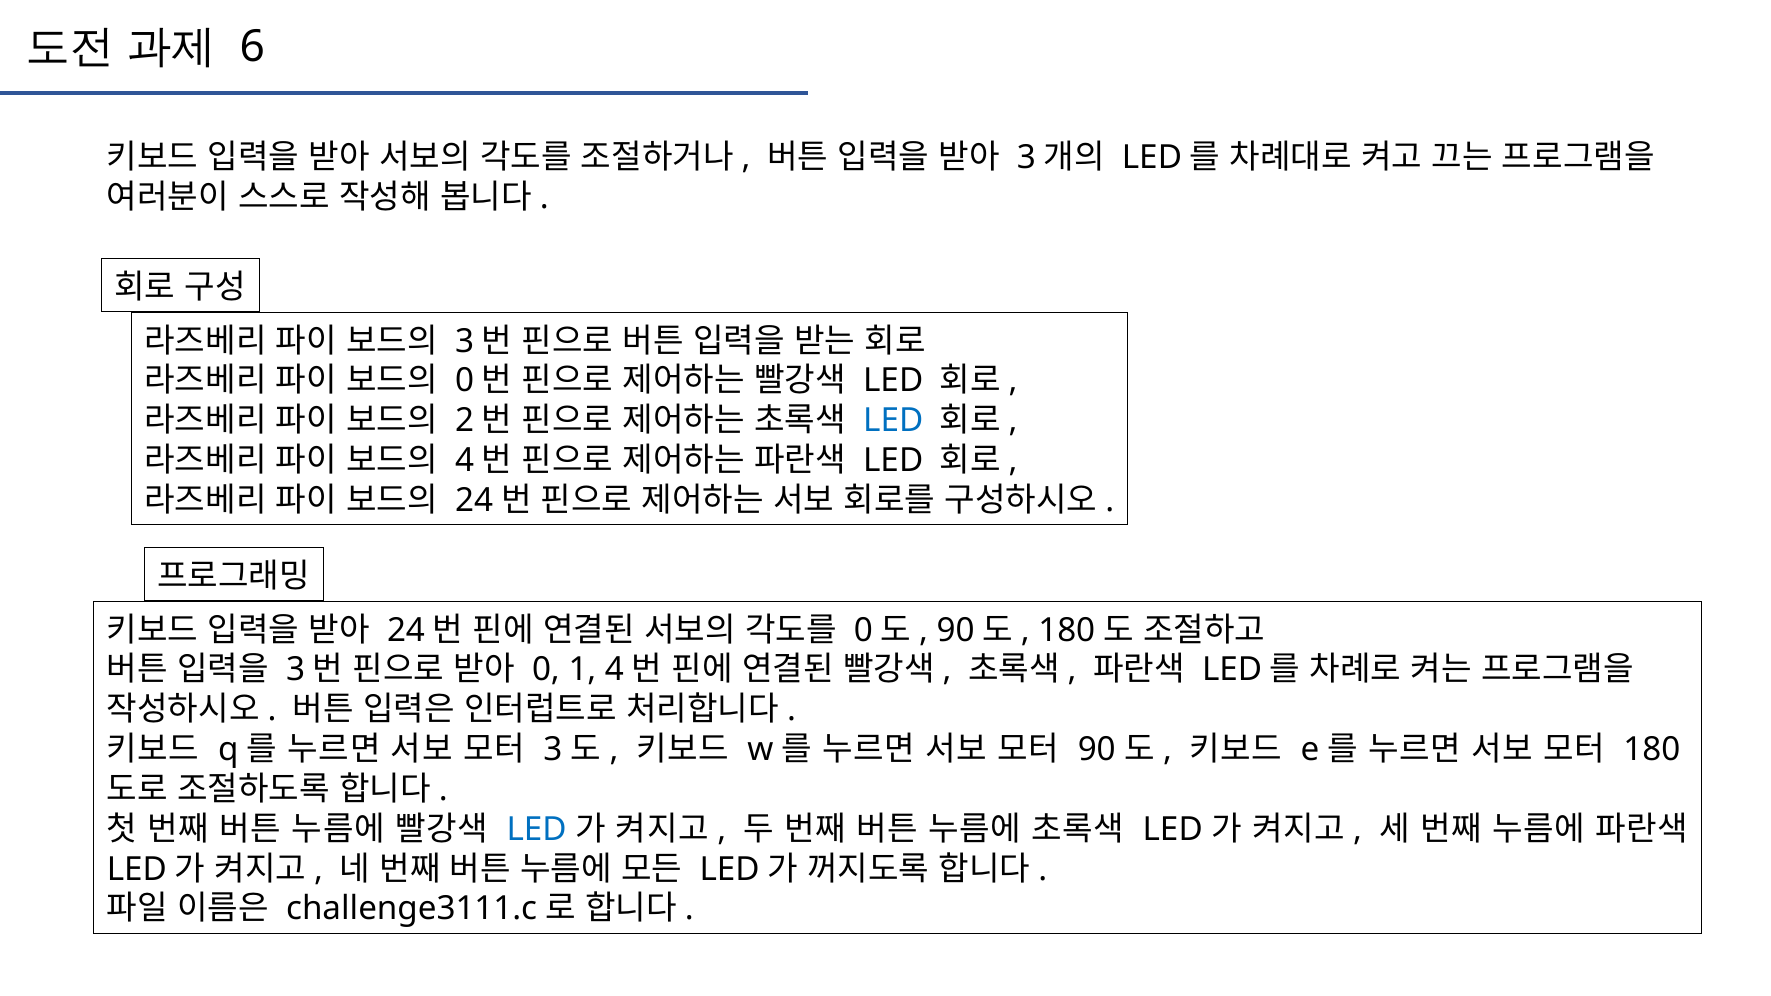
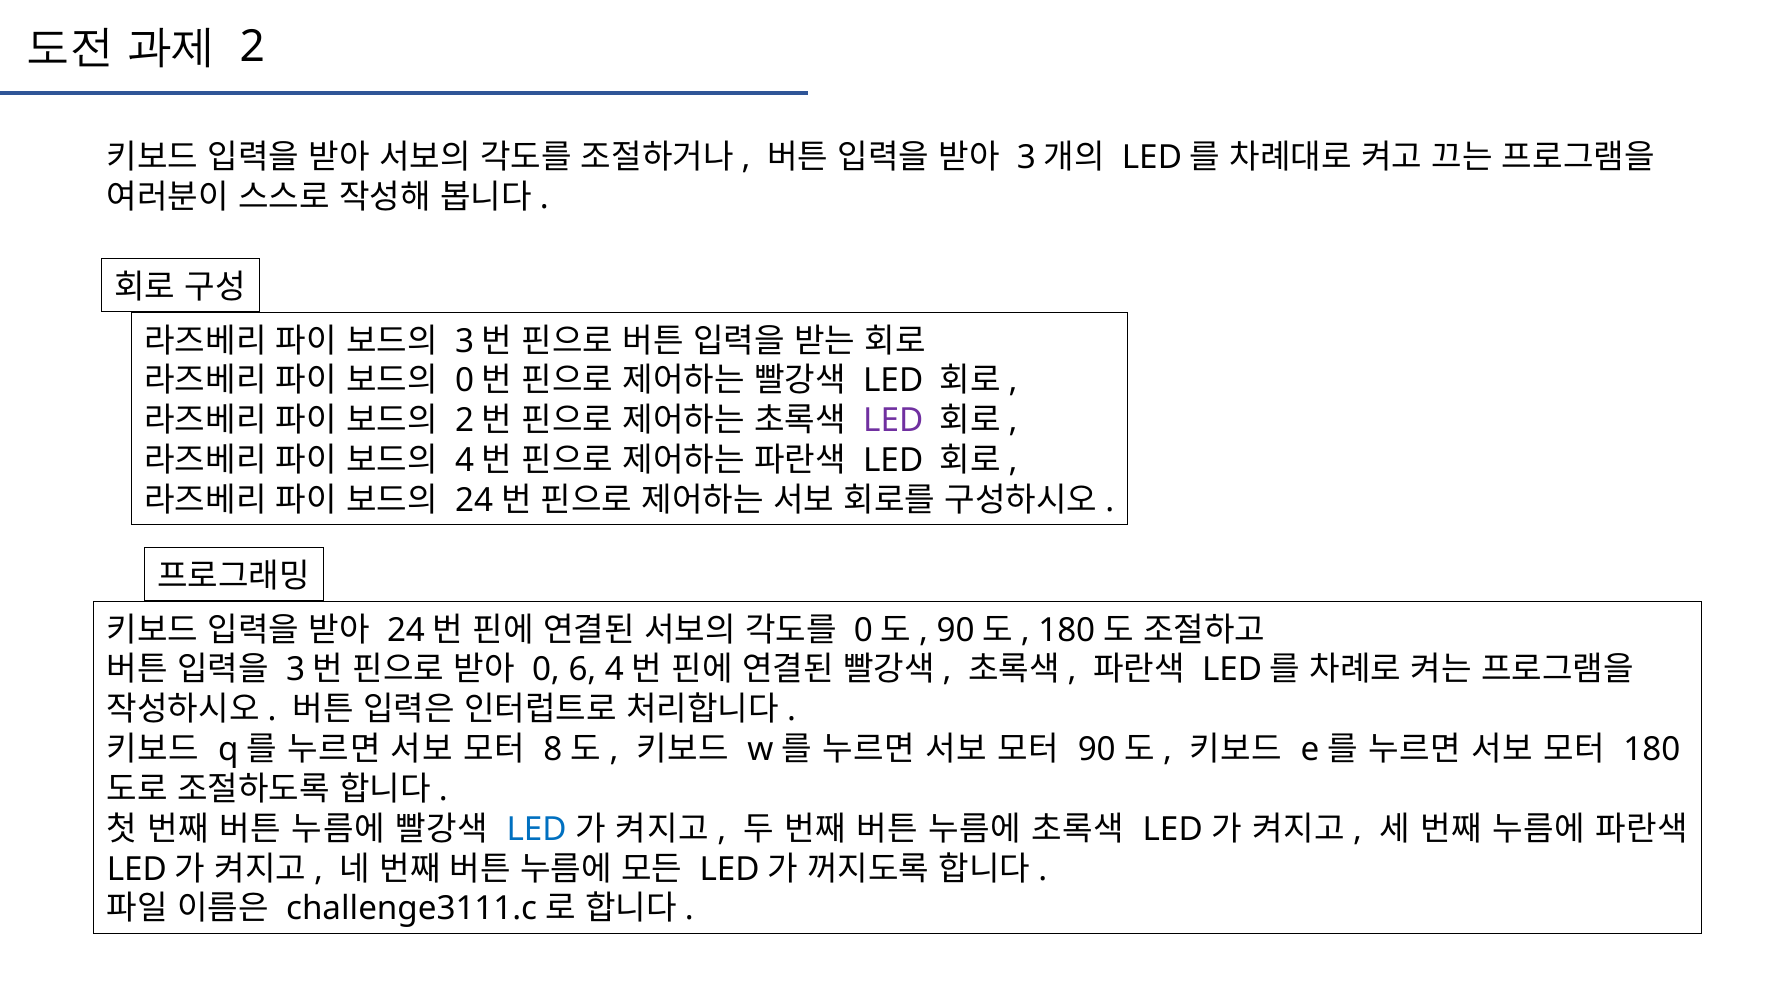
6: 6 -> 2 (252, 47)
LED colour: blue -> purple (893, 421)
1: 1 -> 6 (582, 670)
3: 3 -> 8 (553, 750)
